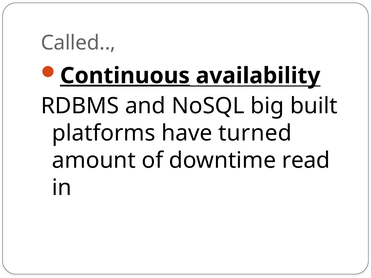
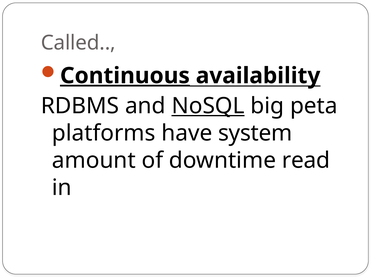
NoSQL underline: none -> present (208, 106)
built: built -> peta (314, 106)
turned: turned -> system (255, 133)
